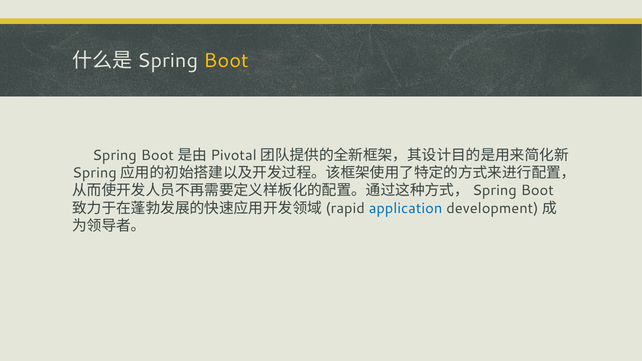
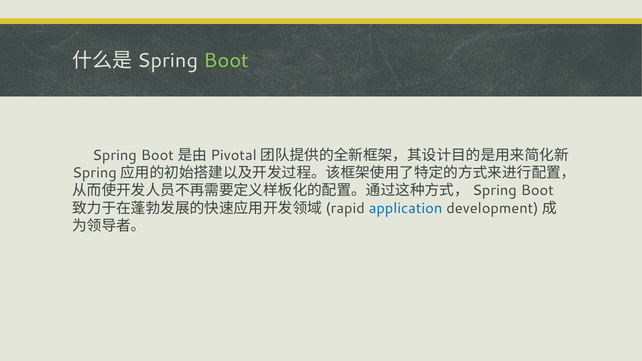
Boot colour: yellow -> light green (226, 61)
